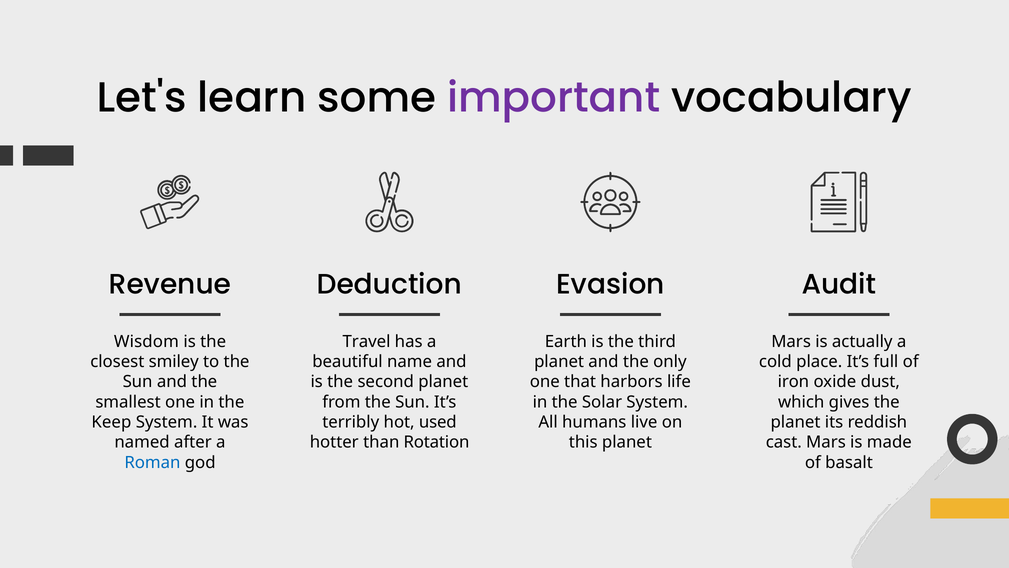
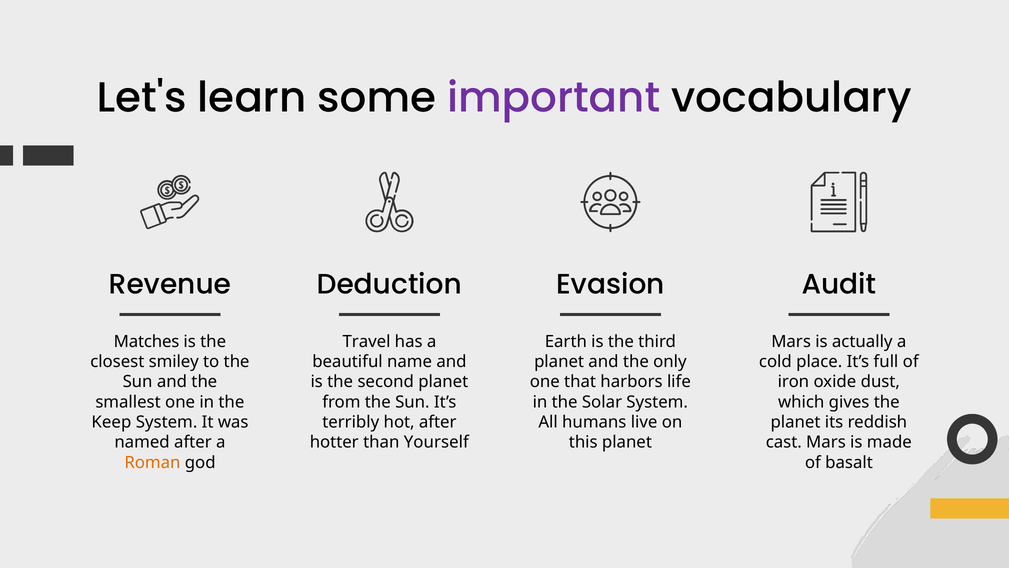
Wisdom: Wisdom -> Matches (147, 341)
hot used: used -> after (438, 422)
Rotation: Rotation -> Yourself (436, 442)
Roman colour: blue -> orange (152, 462)
